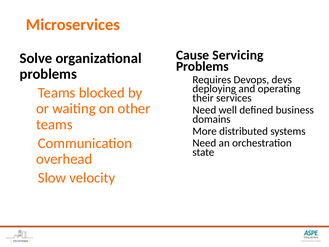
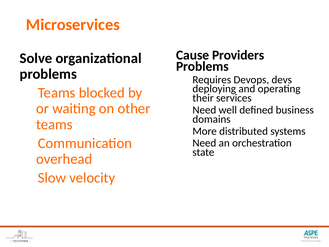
Servicing: Servicing -> Providers (238, 55)
